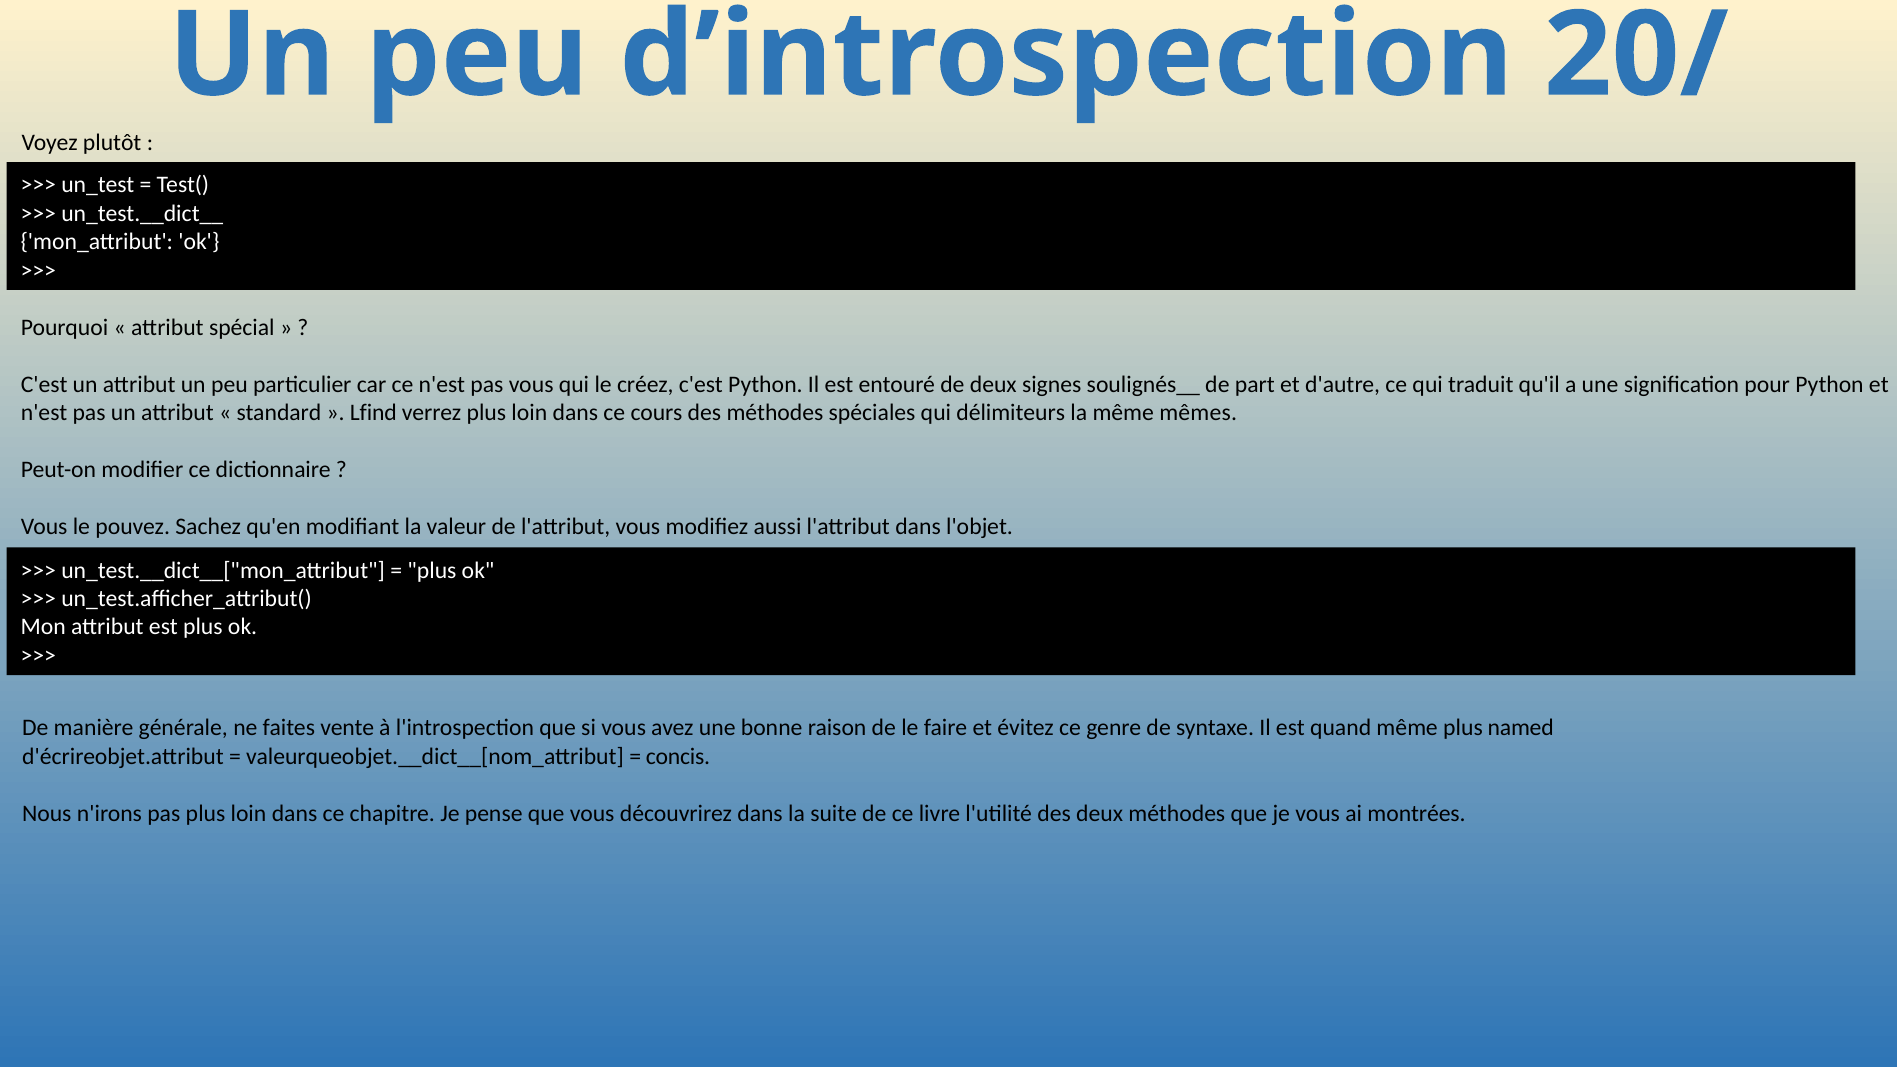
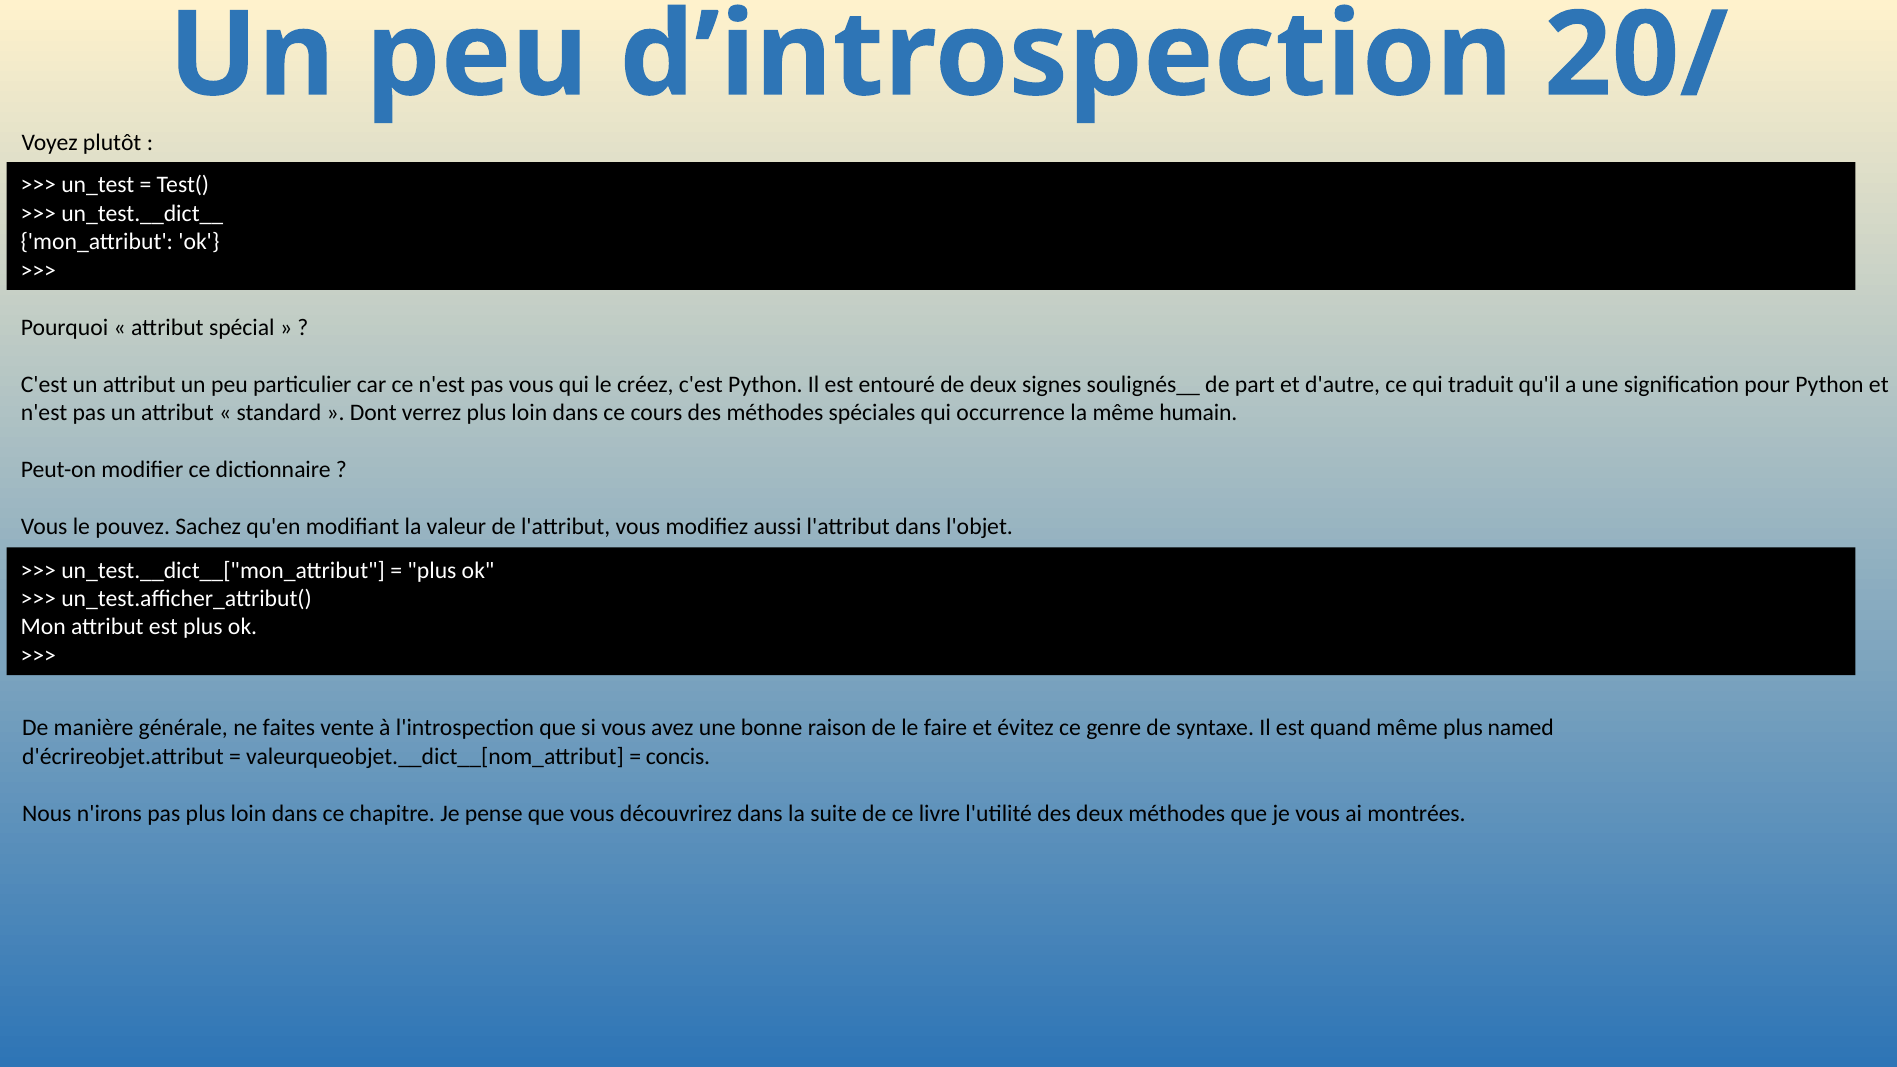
Lfind: Lfind -> Dont (373, 413)
délimiteurs: délimiteurs -> occurrence (1011, 413)
mêmes: mêmes -> humain (1198, 413)
